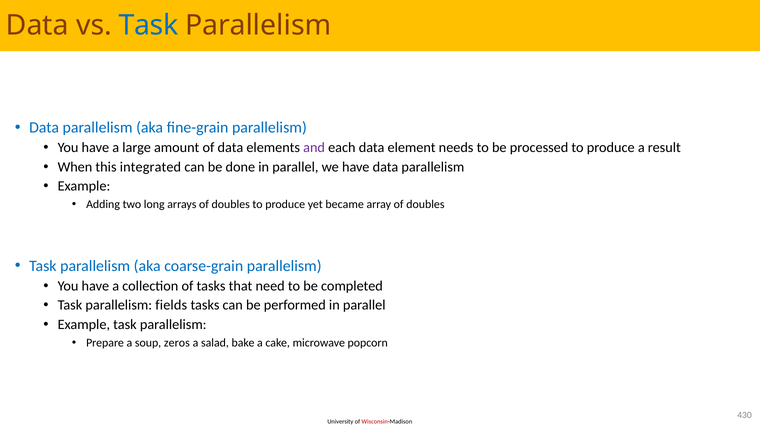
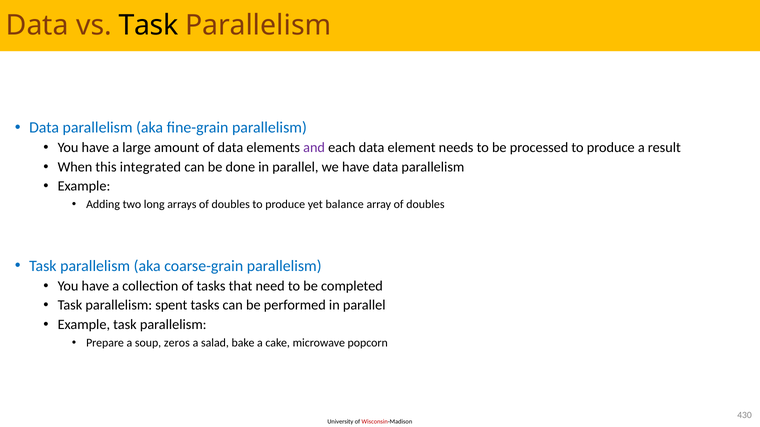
Task colour: blue -> black (149, 25)
became: became -> balance (345, 205)
fields: fields -> spent (171, 306)
